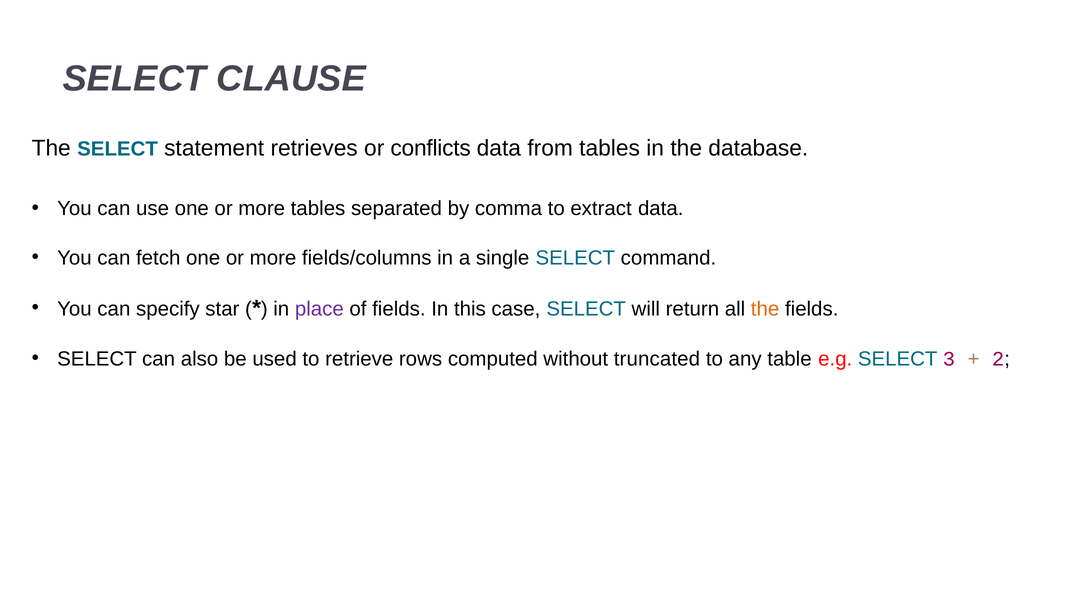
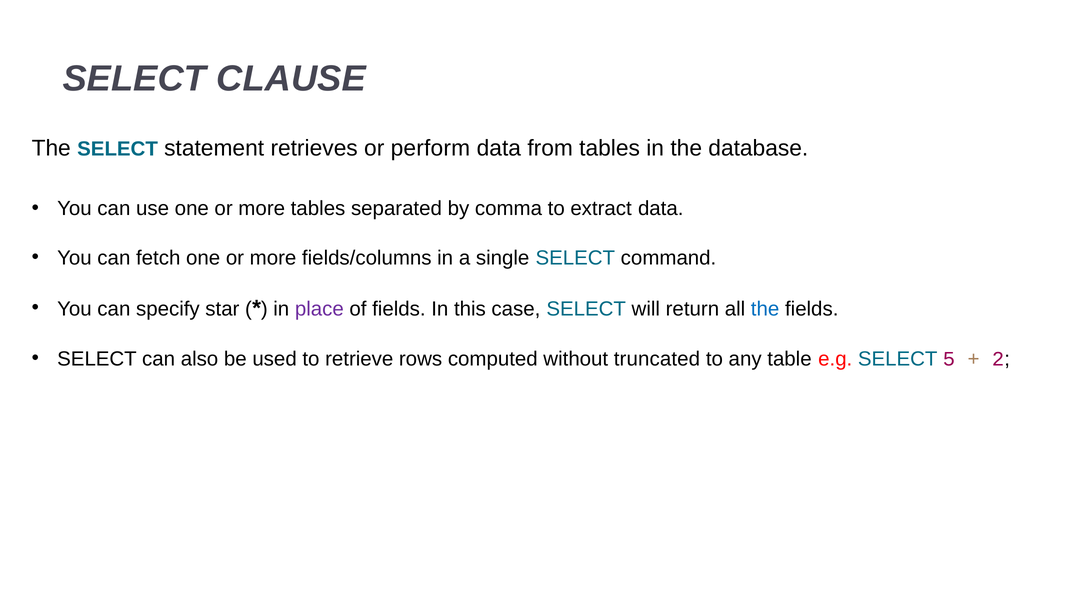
conflicts: conflicts -> perform (430, 148)
the colour: orange -> blue (765, 309)
3: 3 -> 5 (949, 359)
